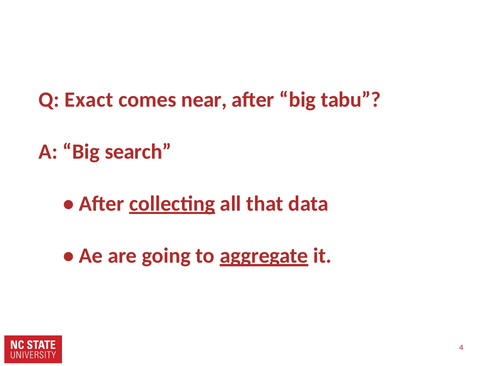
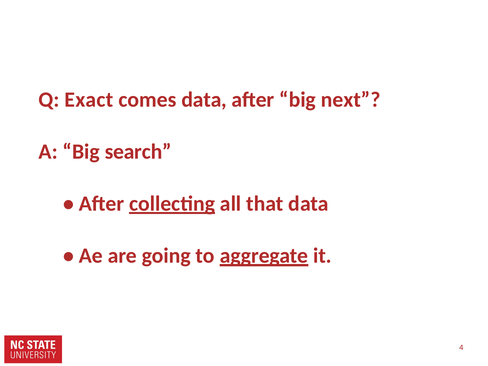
comes near: near -> data (204, 100)
tabu: tabu -> next (351, 100)
